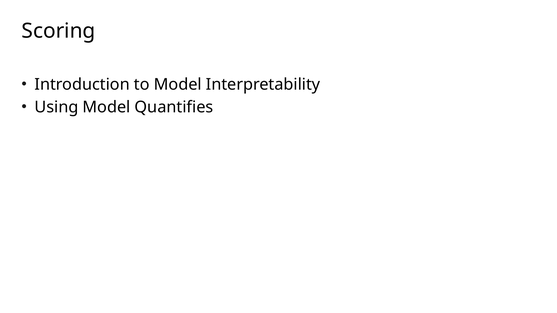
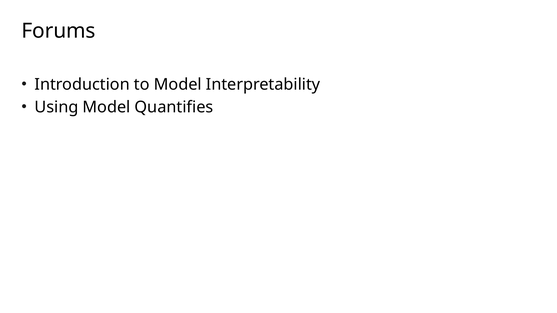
Scoring: Scoring -> Forums (59, 31)
